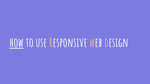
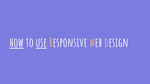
use underline: none -> present (41, 43)
